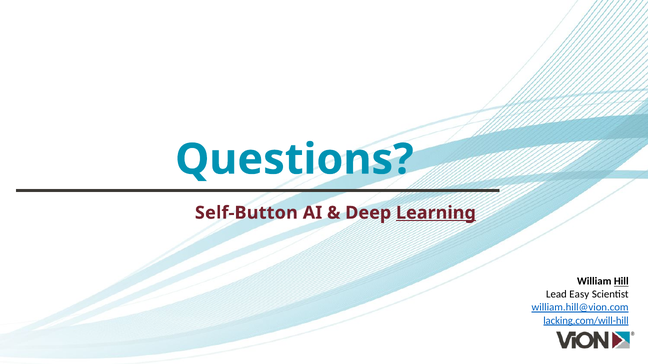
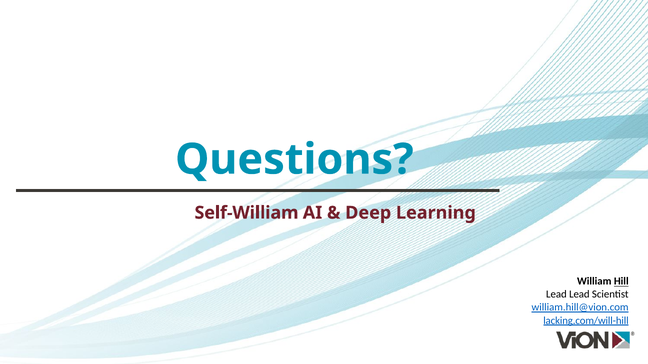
Self-Button: Self-Button -> Self-William (247, 213)
Learning underline: present -> none (436, 213)
Lead Easy: Easy -> Lead (579, 295)
